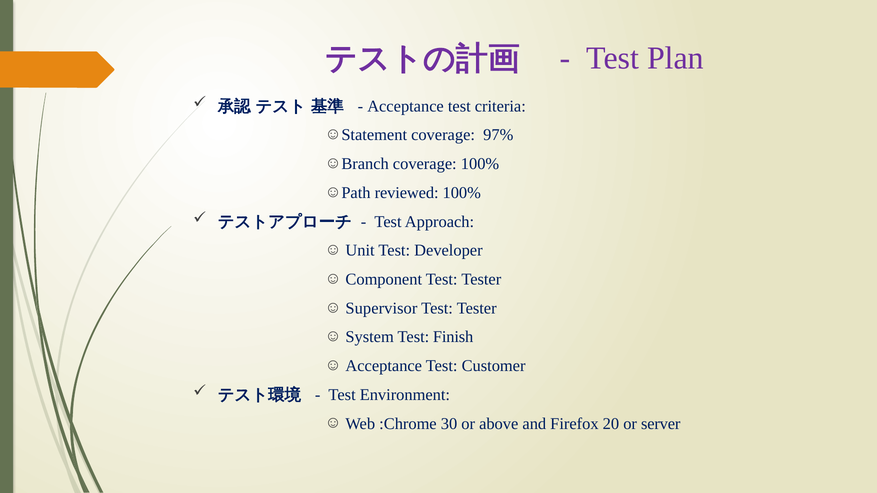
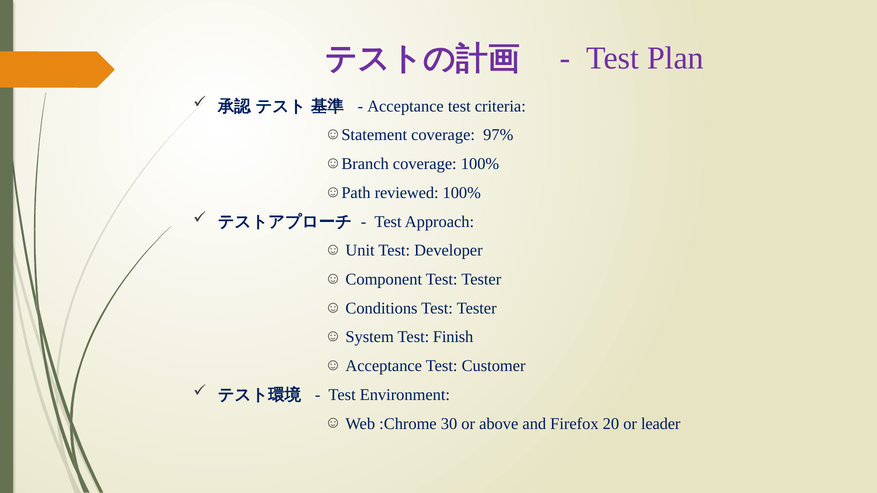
Supervisor: Supervisor -> Conditions (381, 308)
server: server -> leader (661, 424)
